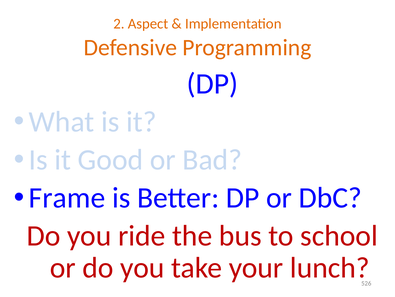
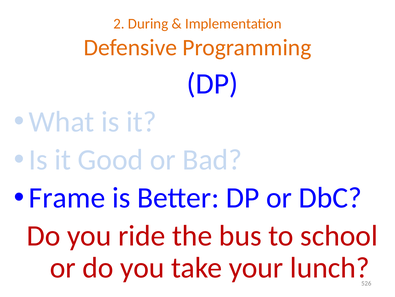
Aspect: Aspect -> During (148, 24)
